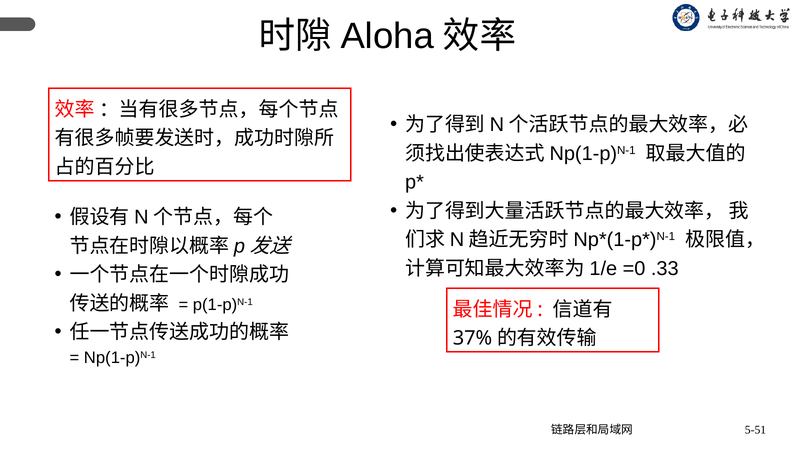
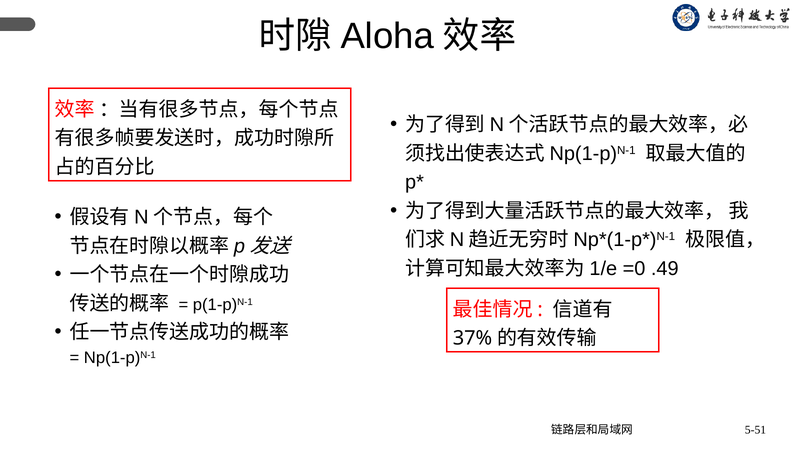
.33: .33 -> .49 (665, 268)
